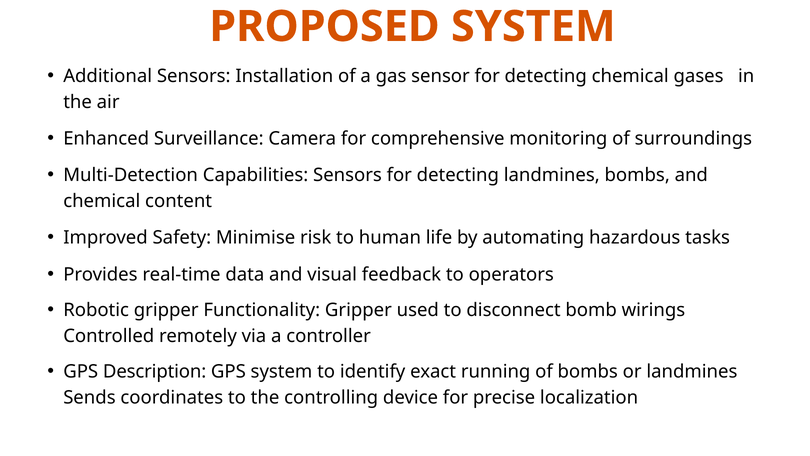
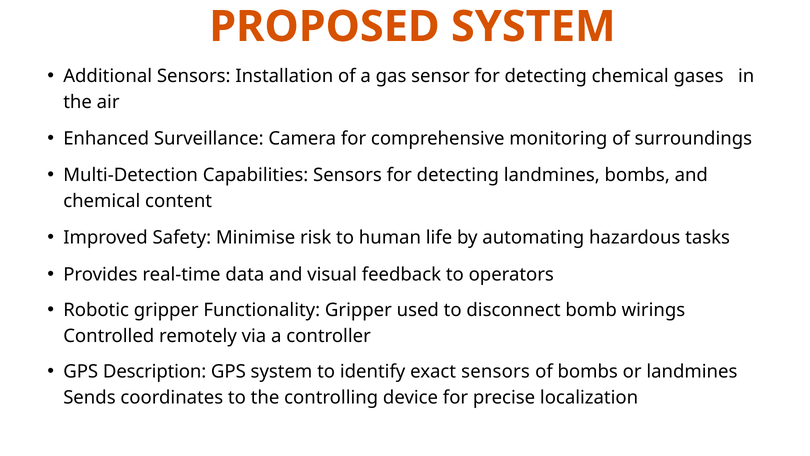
exact running: running -> sensors (496, 371)
